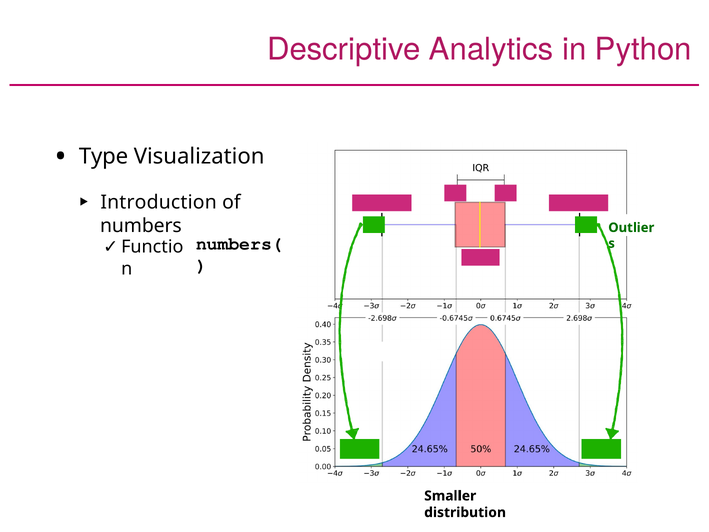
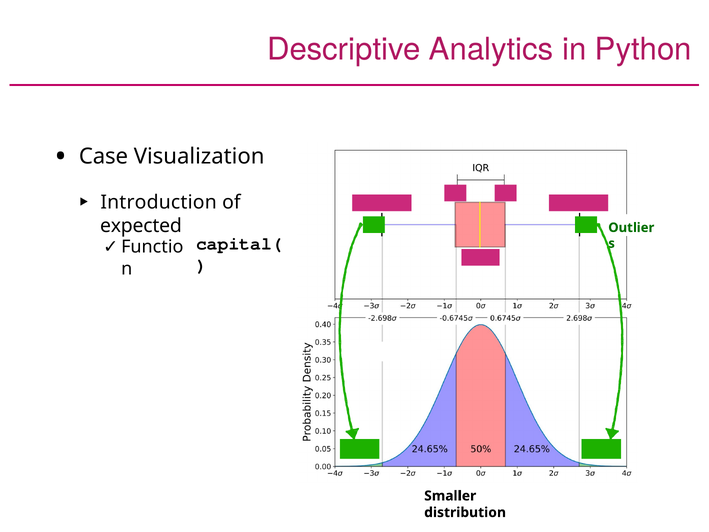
Type: Type -> Case (104, 157)
numbers: numbers -> expected (141, 226)
numbers(: numbers( -> capital( (239, 244)
